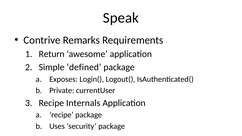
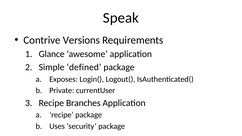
Remarks: Remarks -> Versions (81, 40)
Return: Return -> Glance (52, 54)
Internals: Internals -> Branches (83, 103)
